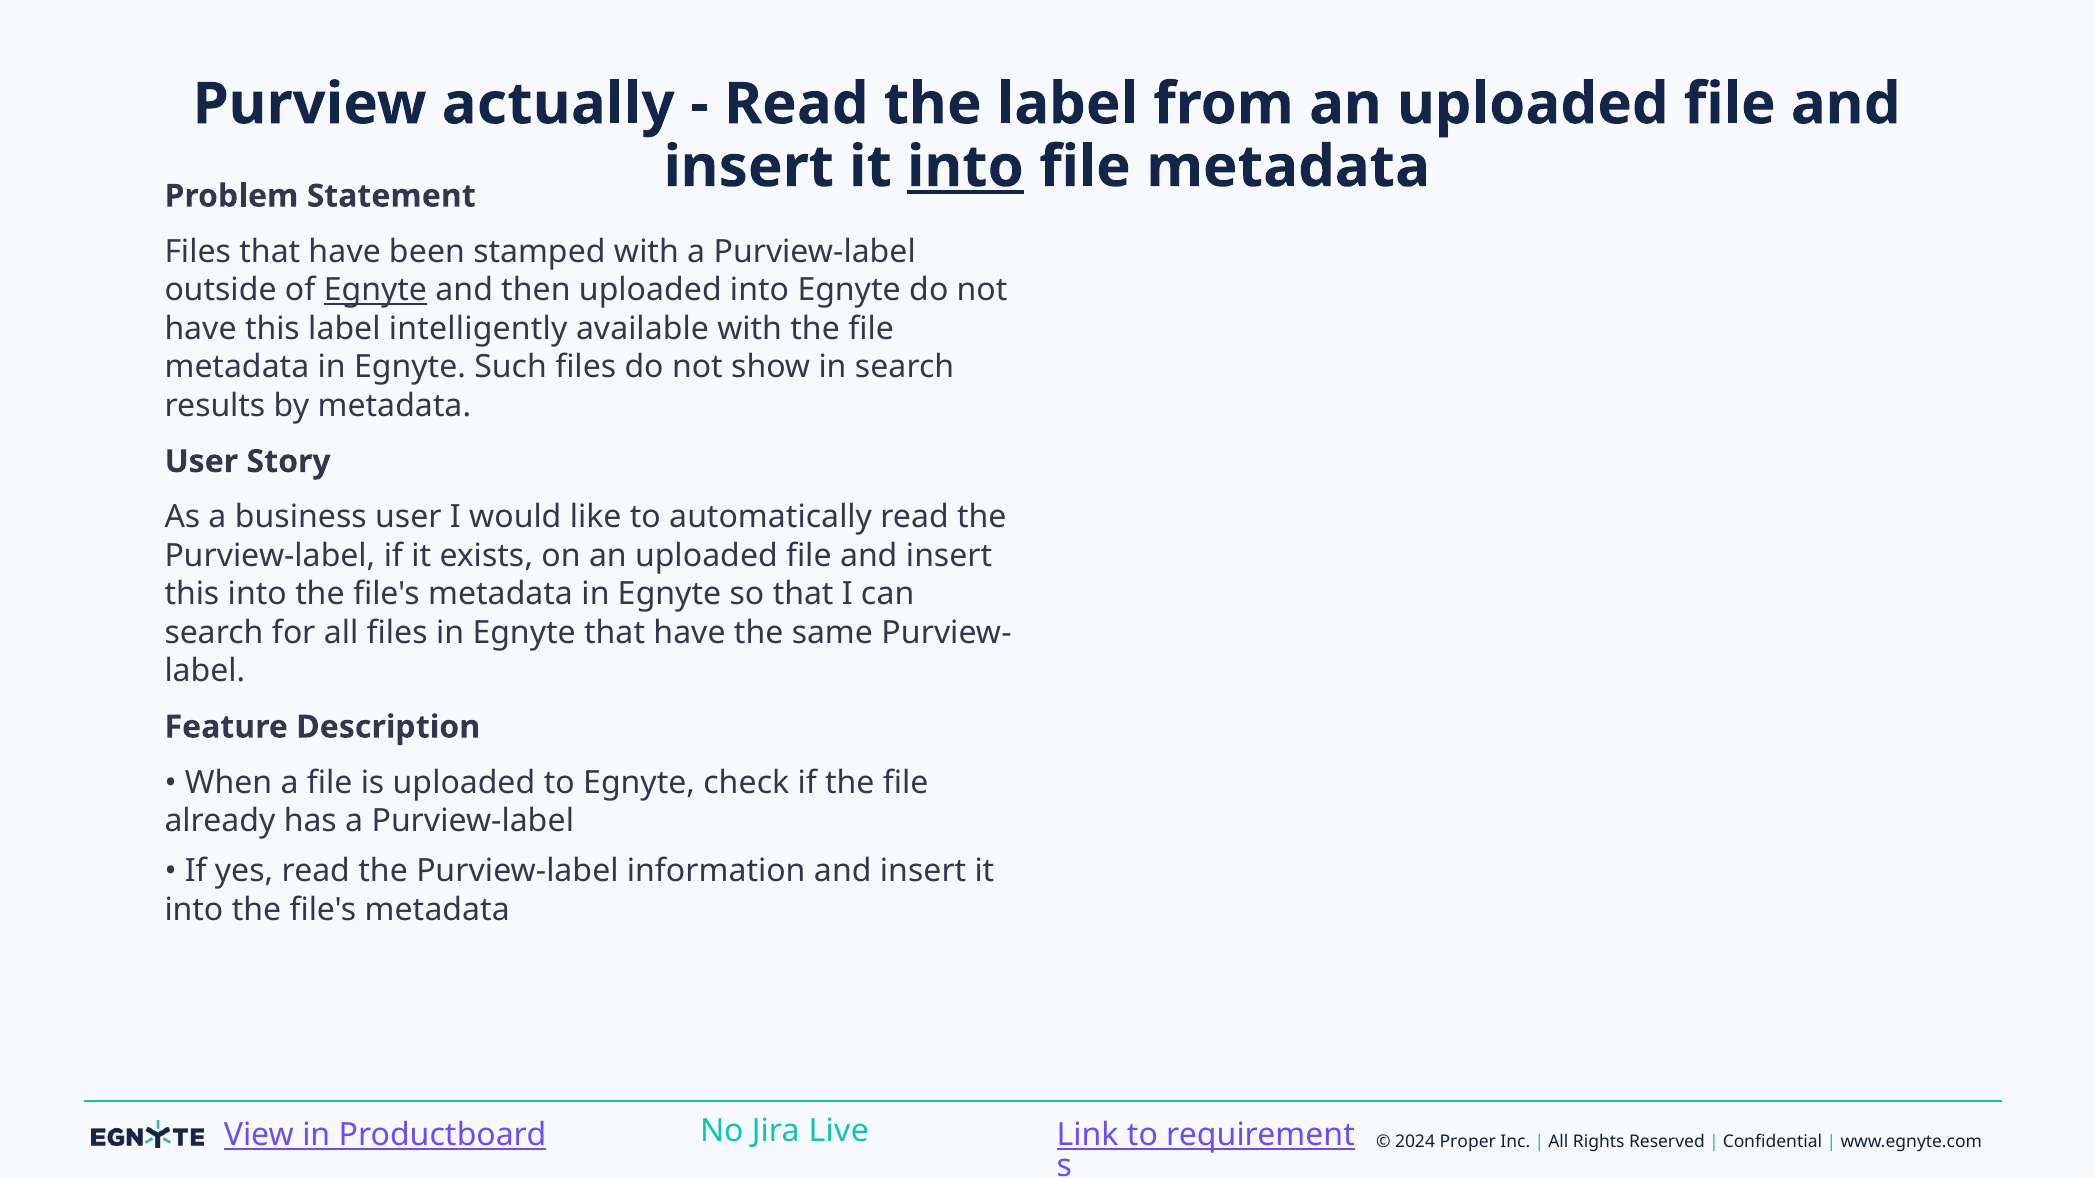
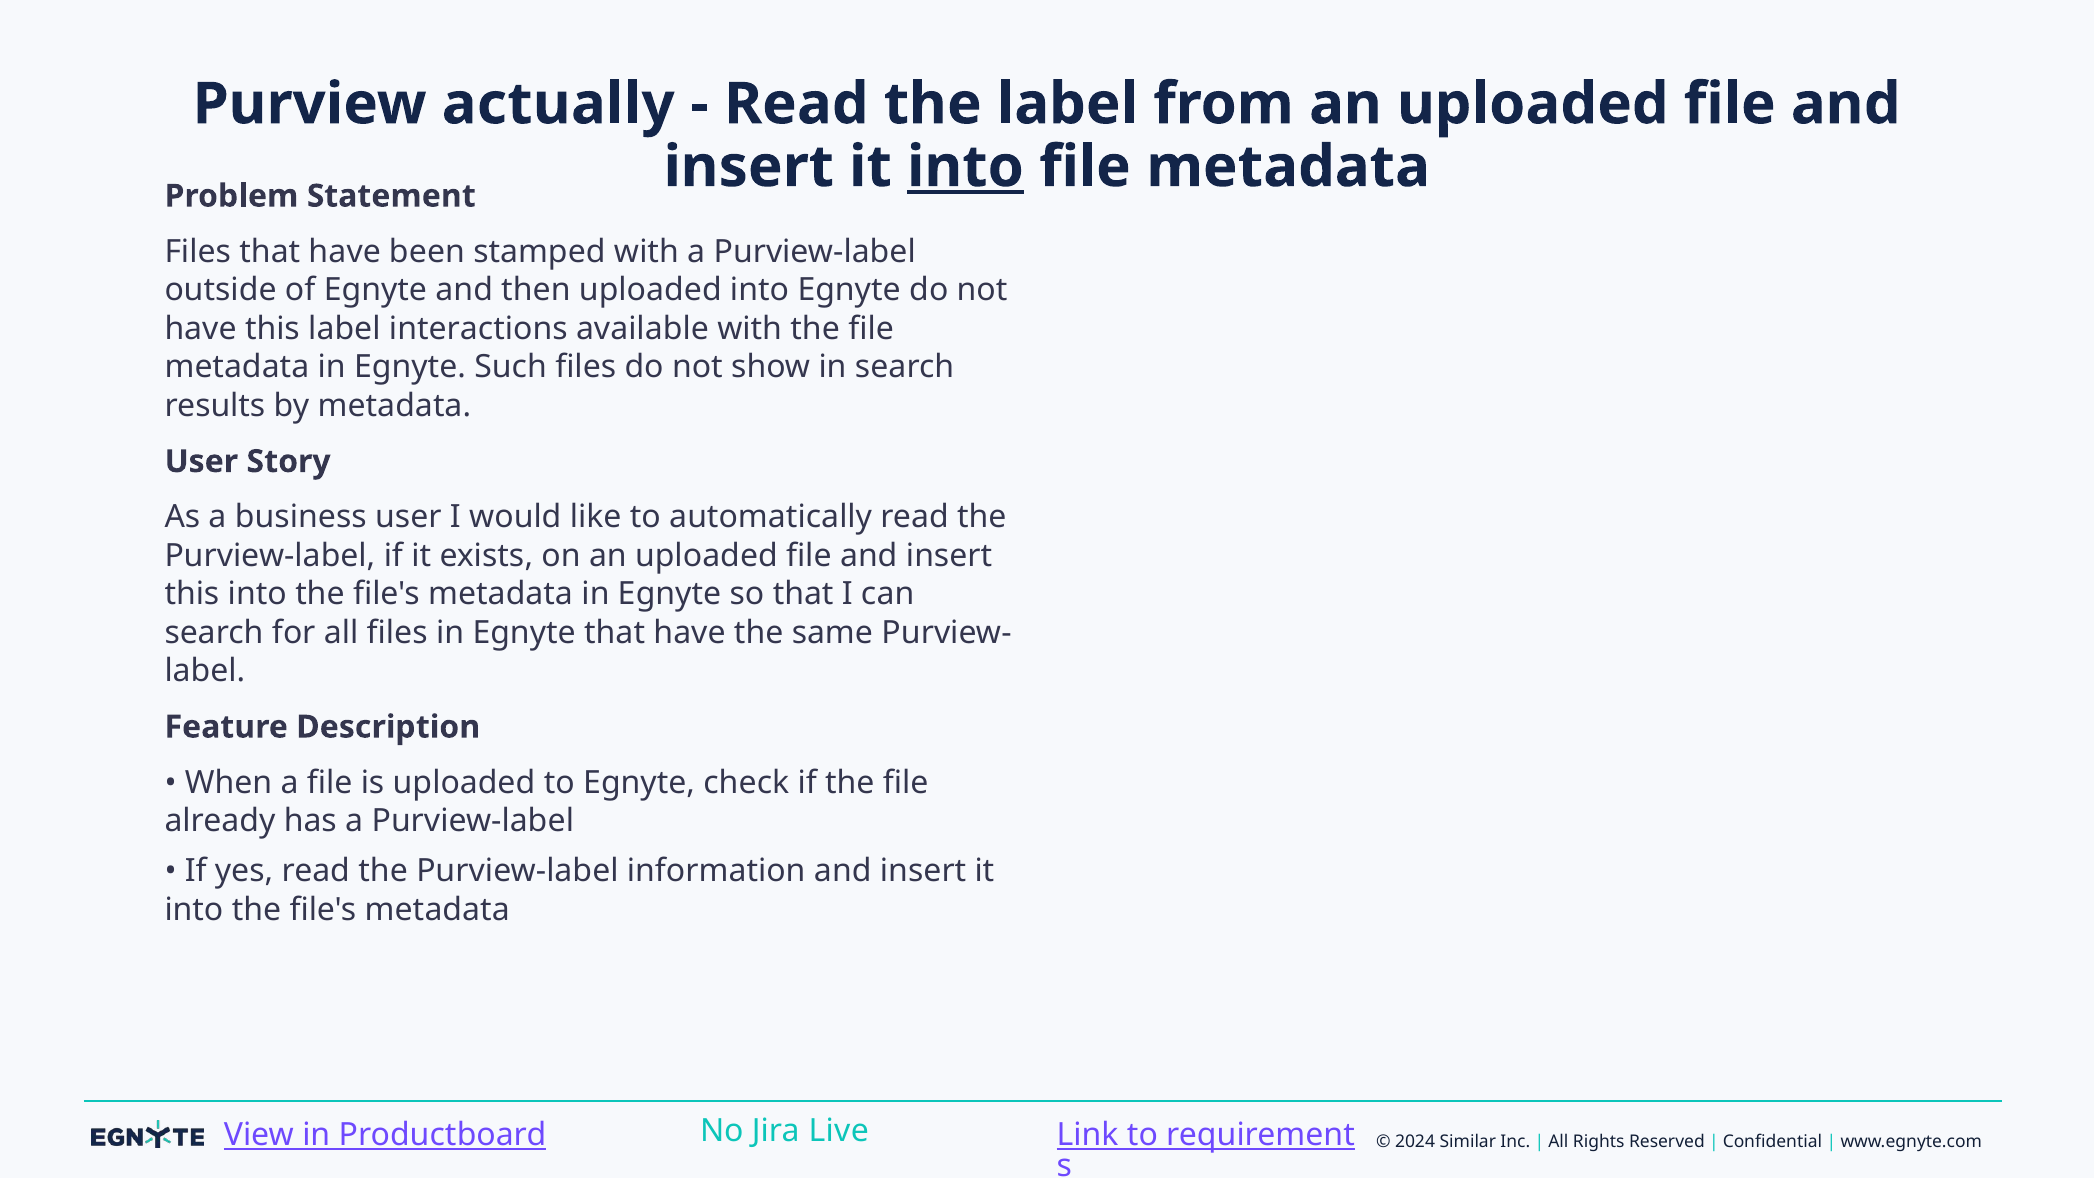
Egnyte underline: present -> none (375, 290)
intelligently: intelligently -> interactions (478, 329)
Proper: Proper -> Similar (1468, 1142)
